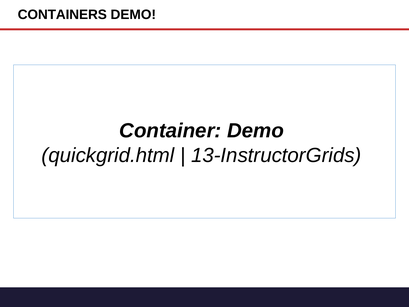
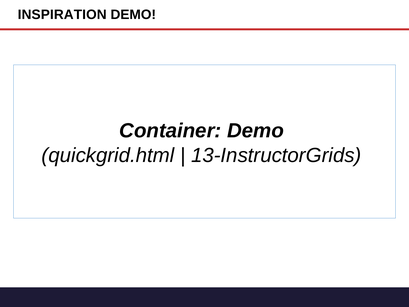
CONTAINERS: CONTAINERS -> INSPIRATION (62, 15)
